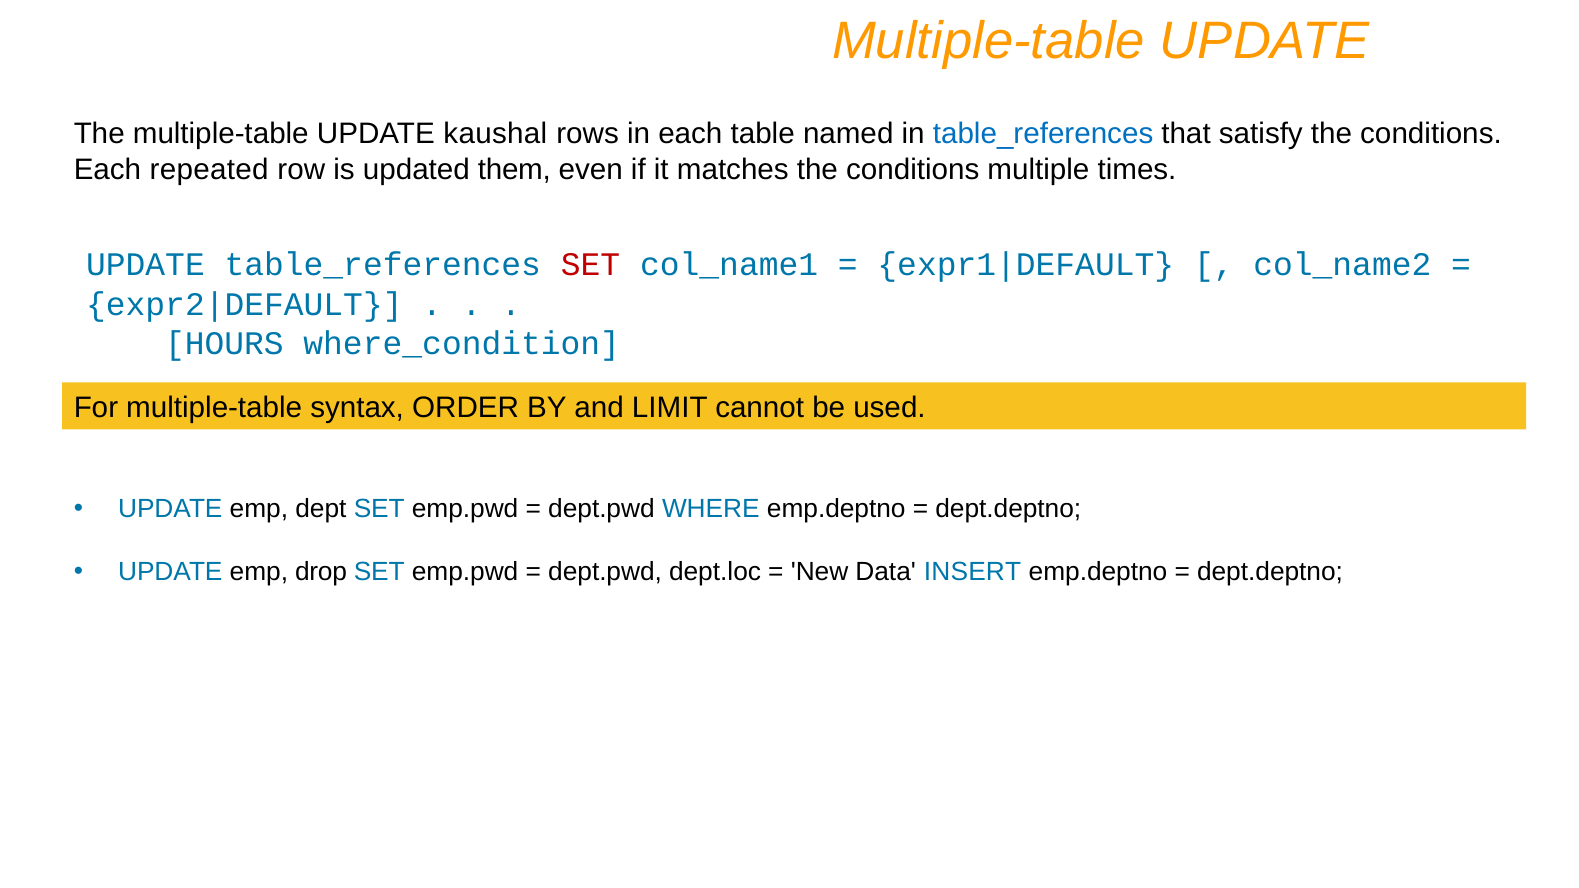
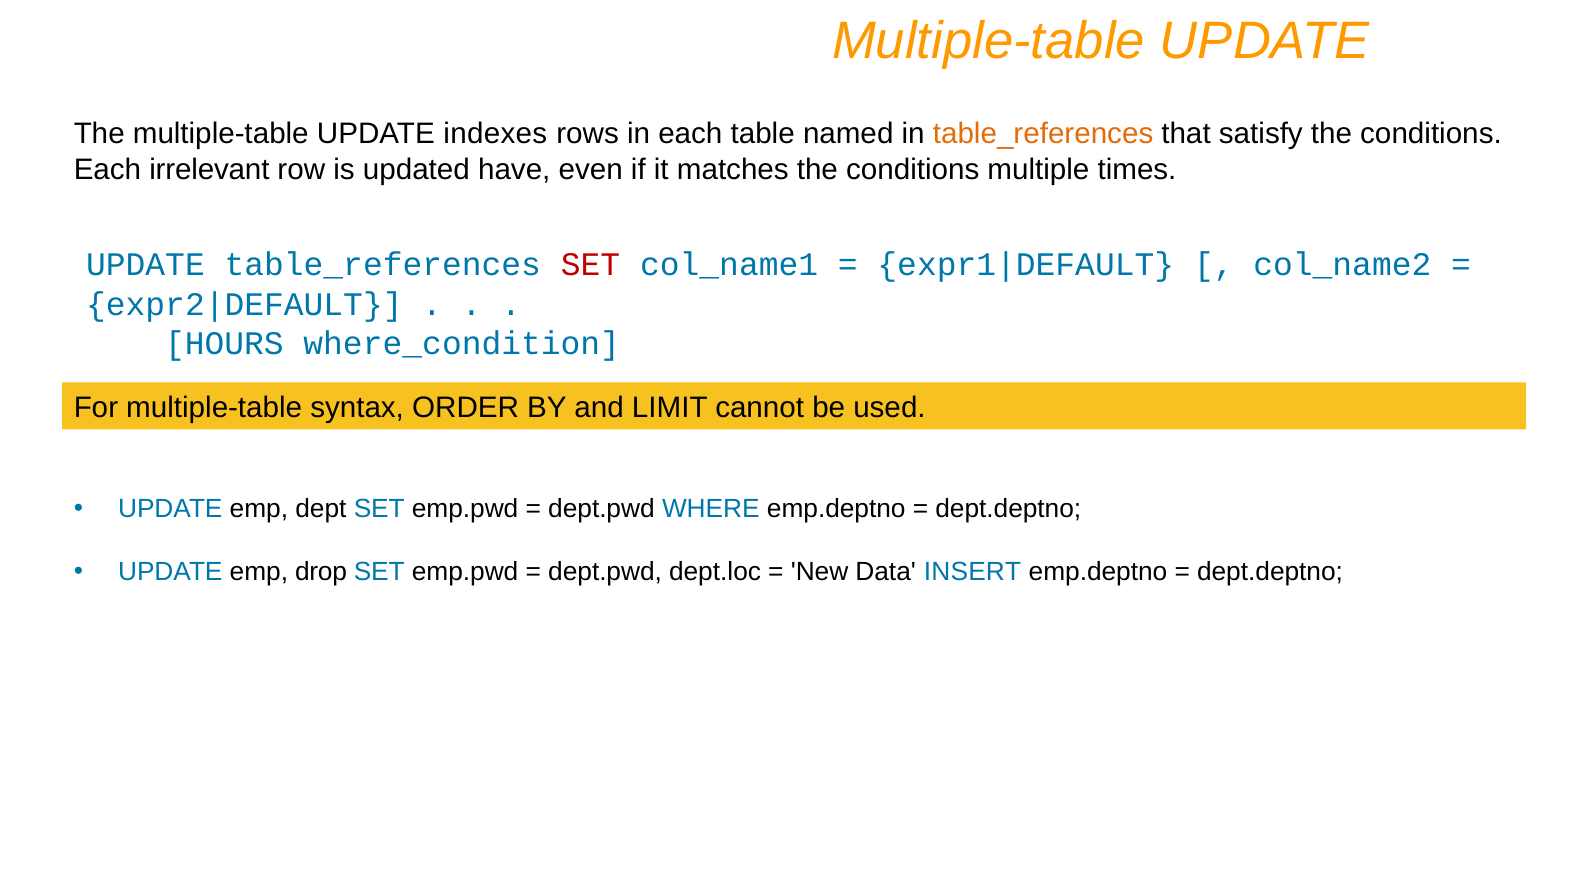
kaushal: kaushal -> indexes (495, 134)
table_references colour: blue -> orange (1043, 134)
repeated: repeated -> irrelevant (209, 170)
them: them -> have (514, 170)
